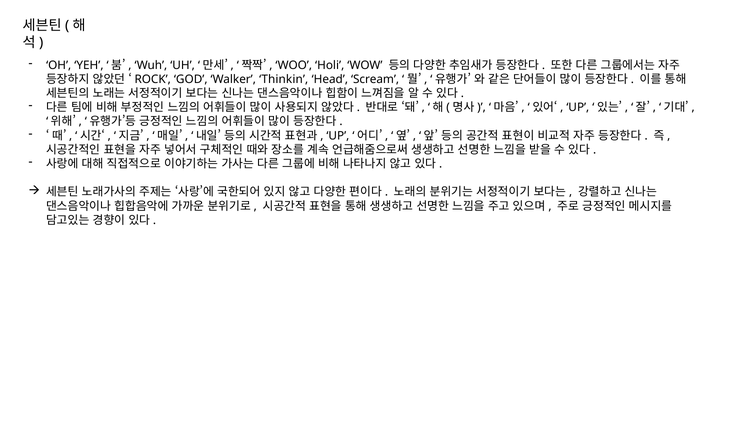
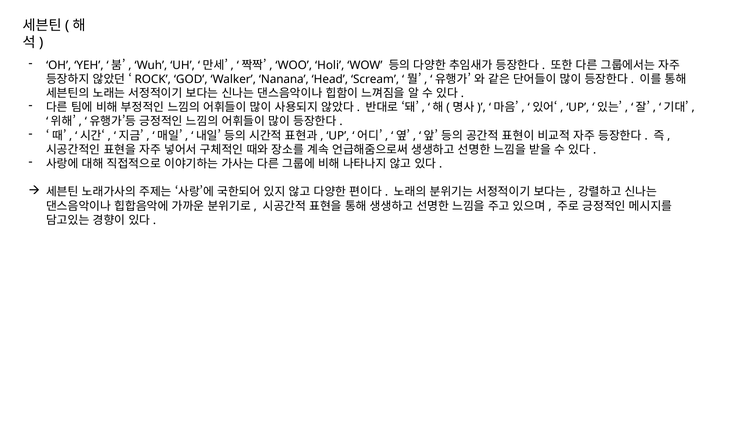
Thinkin: Thinkin -> Nanana (284, 79)
